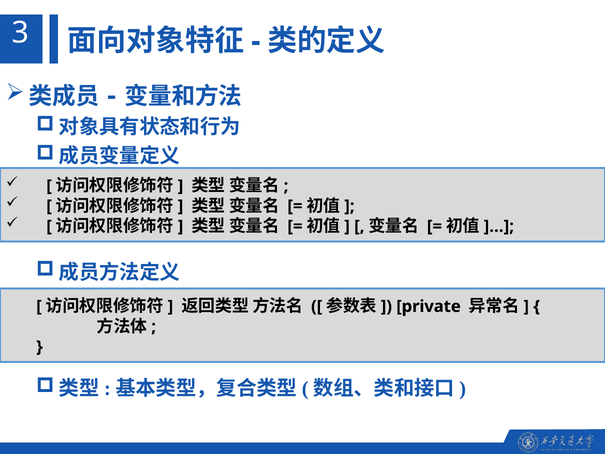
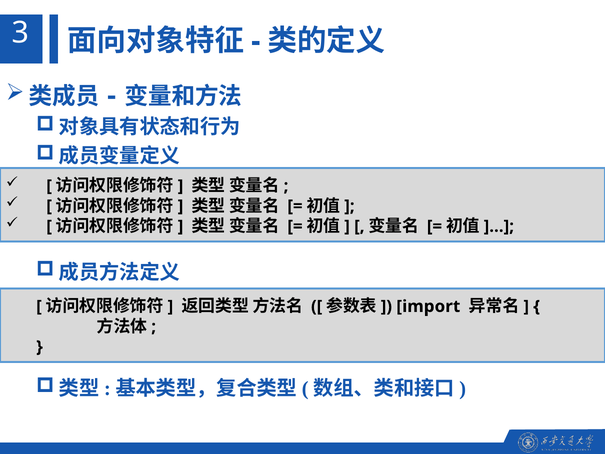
private: private -> import (428, 306)
